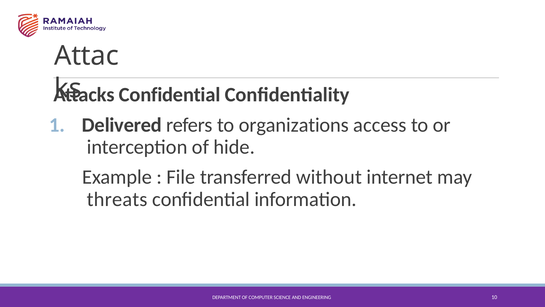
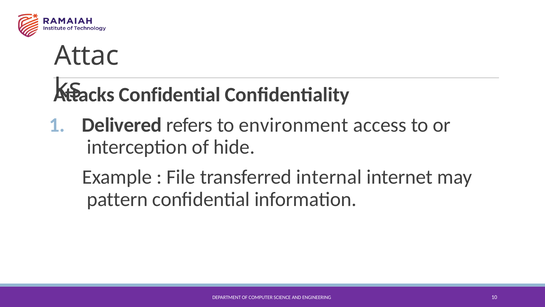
organizations: organizations -> environment (294, 125)
without: without -> internal (329, 177)
threats: threats -> pattern (117, 199)
